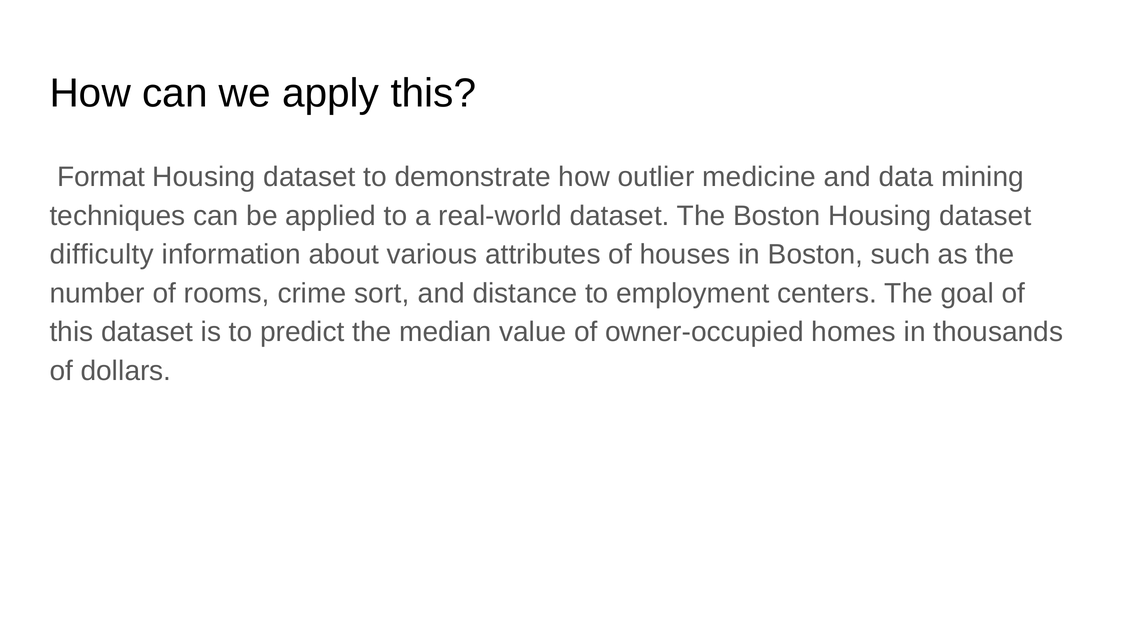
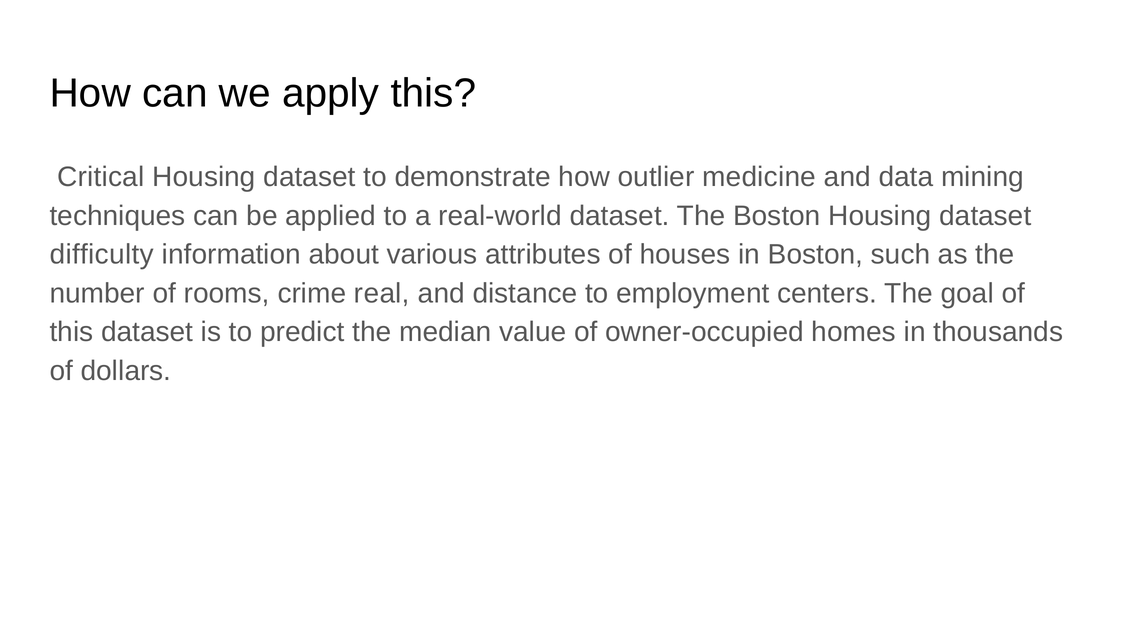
Format: Format -> Critical (101, 177)
sort: sort -> real (382, 293)
